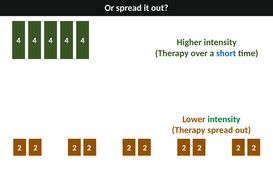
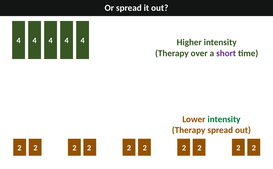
short colour: blue -> purple (226, 53)
